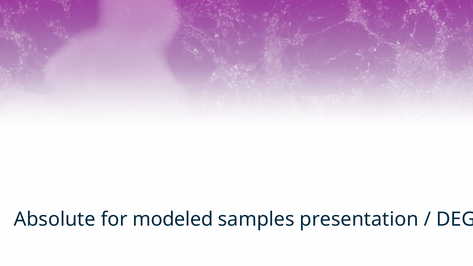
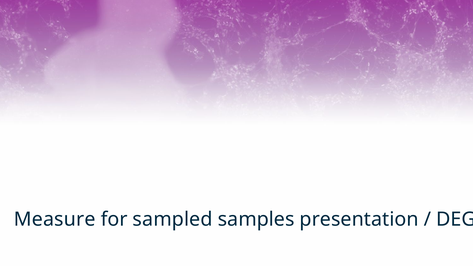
Absolute: Absolute -> Measure (55, 219)
modeled: modeled -> sampled (173, 219)
